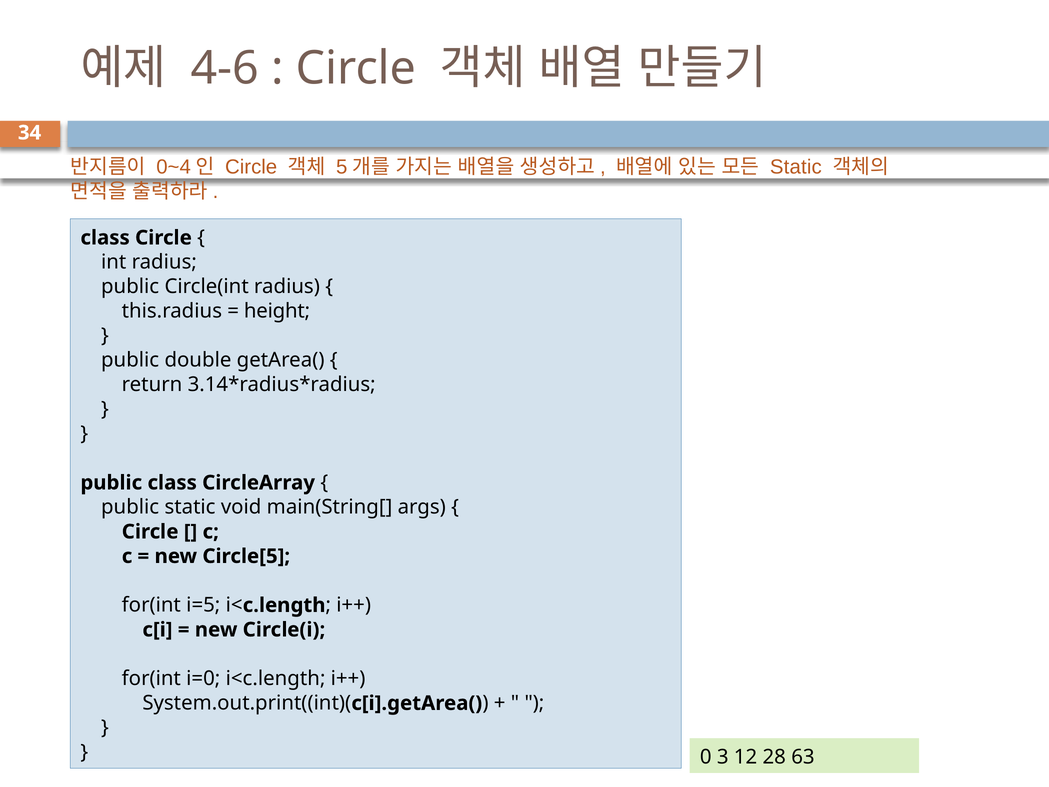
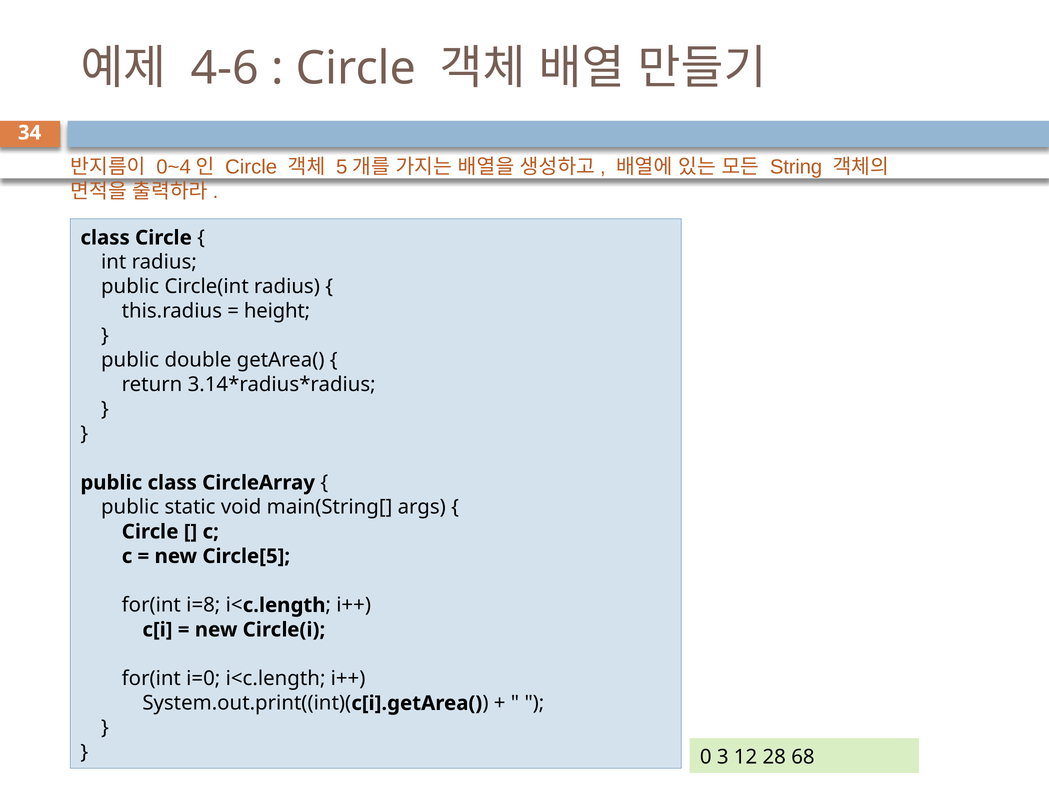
Static: Static -> String (796, 167)
i=5: i=5 -> i=8 (203, 605)
63: 63 -> 68 (803, 757)
